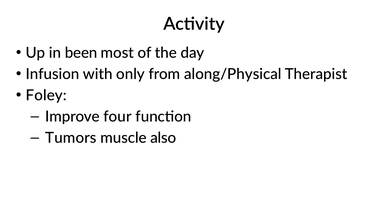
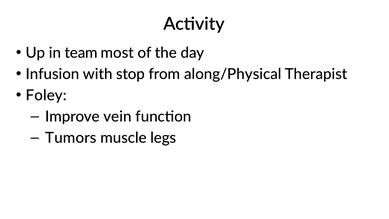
been: been -> team (81, 53)
only: only -> stop (131, 74)
four: four -> vein (117, 117)
also: also -> legs (163, 138)
